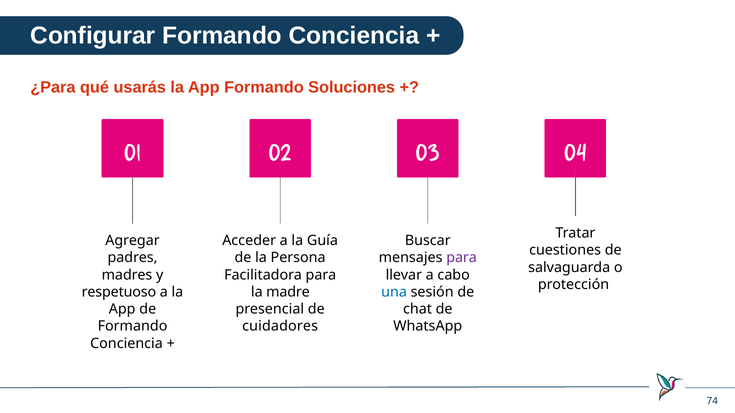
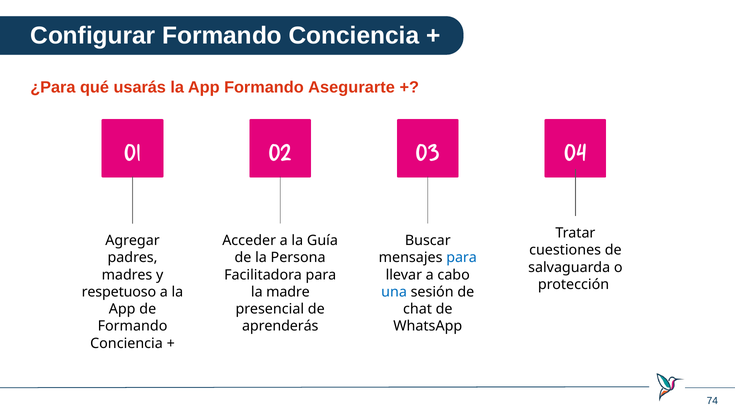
Soluciones: Soluciones -> Asegurarte (352, 88)
para colour: purple -> blue (462, 258)
cuidadores: cuidadores -> aprenderás (280, 327)
